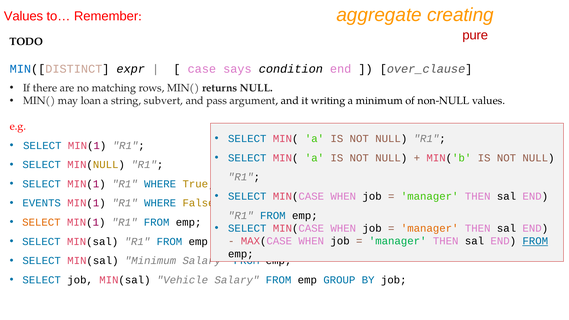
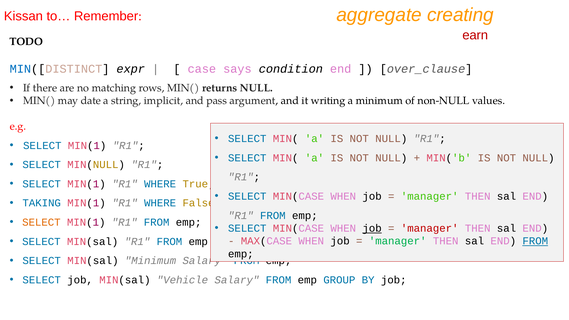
Values: Values -> Kissan (23, 16)
pure: pure -> earn (475, 35)
loan: loan -> date (91, 101)
subvert: subvert -> implicit (163, 101)
EVENTS: EVENTS -> TAKING (42, 203)
job underline: none -> present (372, 228)
manager colour: orange -> red (430, 228)
